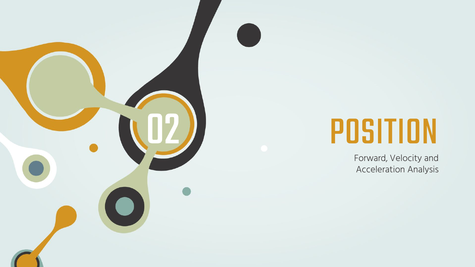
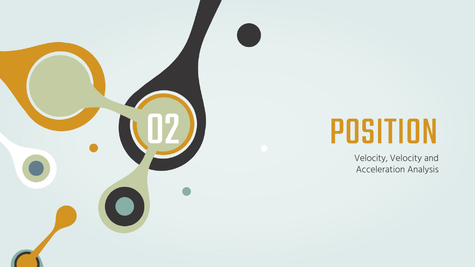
02 Forward: Forward -> Velocity (371, 158)
